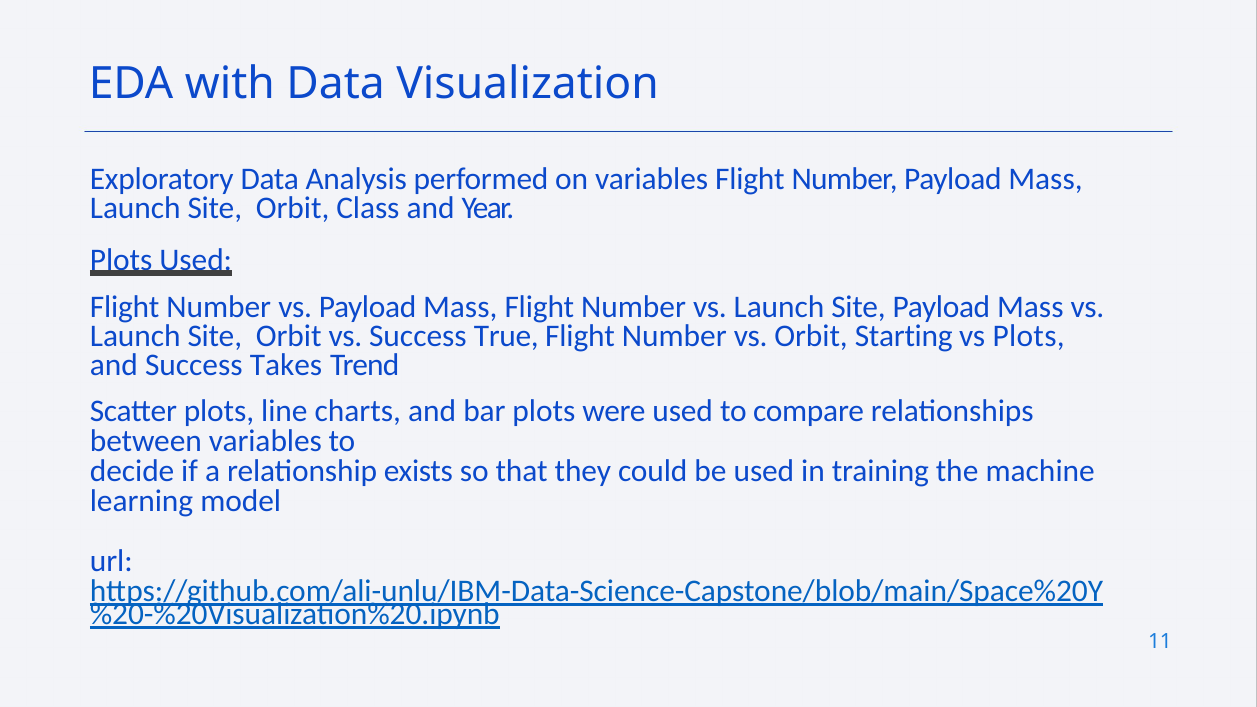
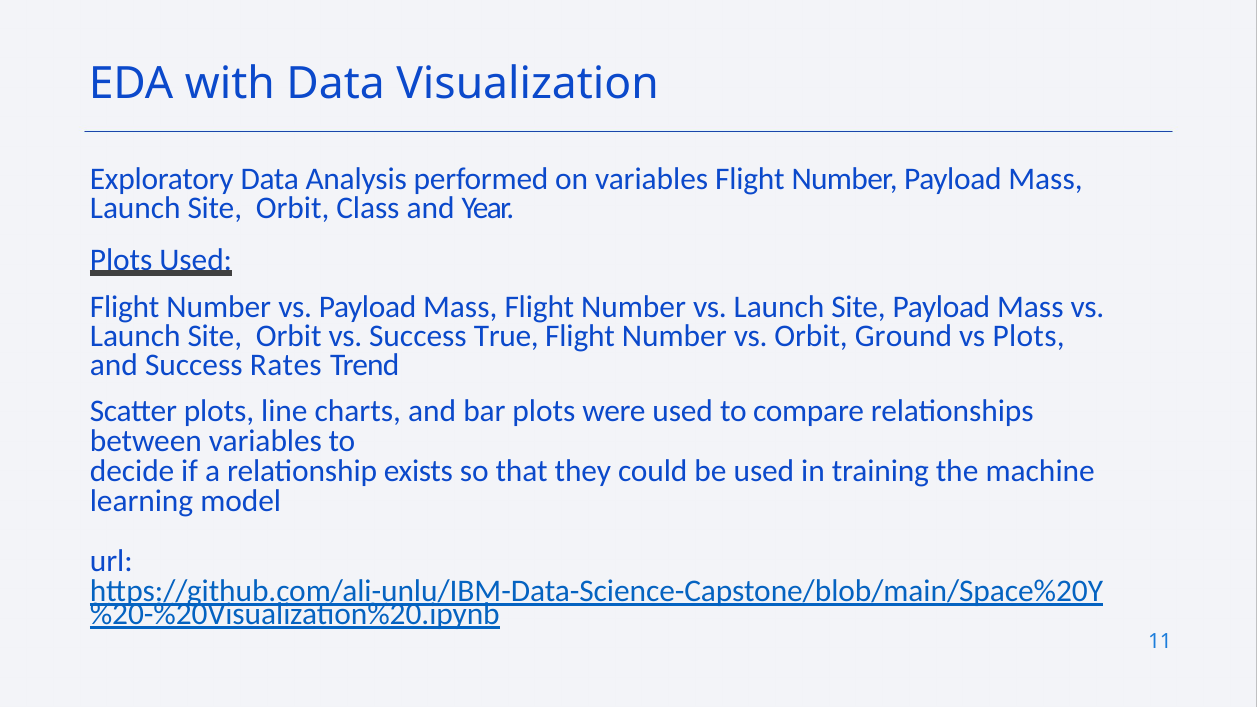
Starting: Starting -> Ground (904, 337)
Takes: Takes -> Rates (286, 365)
